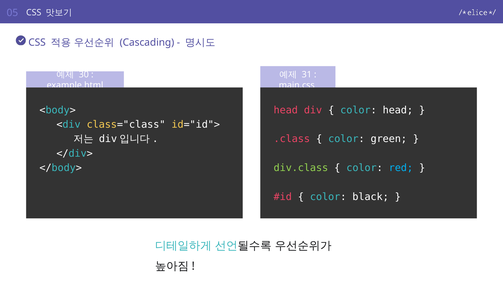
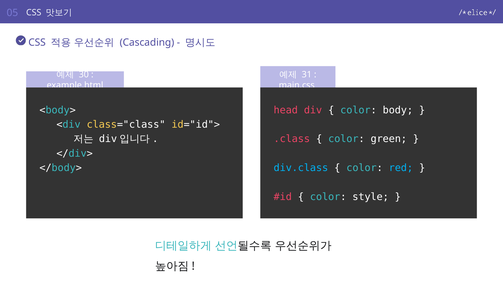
color head: head -> body (398, 110)
div.class colour: light green -> light blue (301, 168)
black: black -> style (371, 197)
